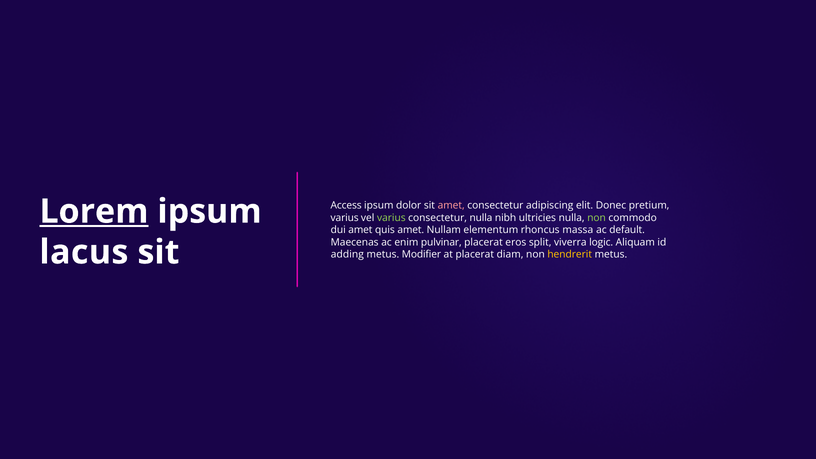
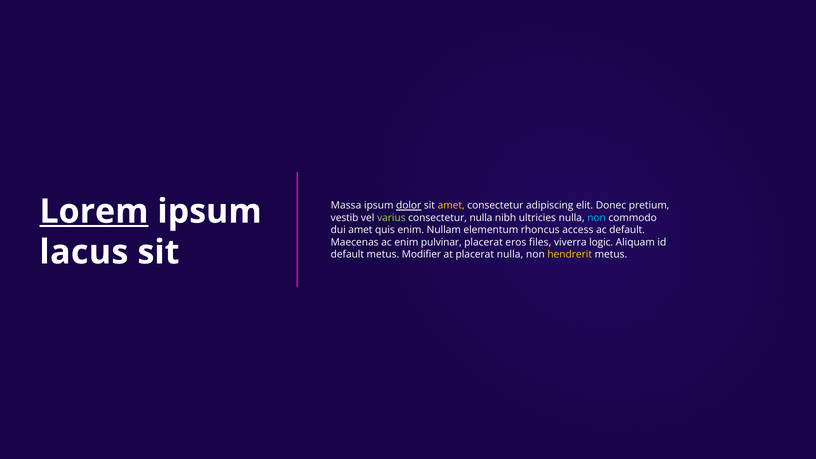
Access: Access -> Massa (346, 206)
dolor underline: none -> present (409, 206)
amet colour: pink -> yellow (451, 206)
varius: varius -> vestib (345, 218)
non colour: light green -> light blue (597, 218)
quis amet: amet -> enim (411, 230)
massa: massa -> access (578, 230)
split: split -> files (540, 242)
adding: adding -> default (347, 255)
placerat diam: diam -> nulla (510, 255)
